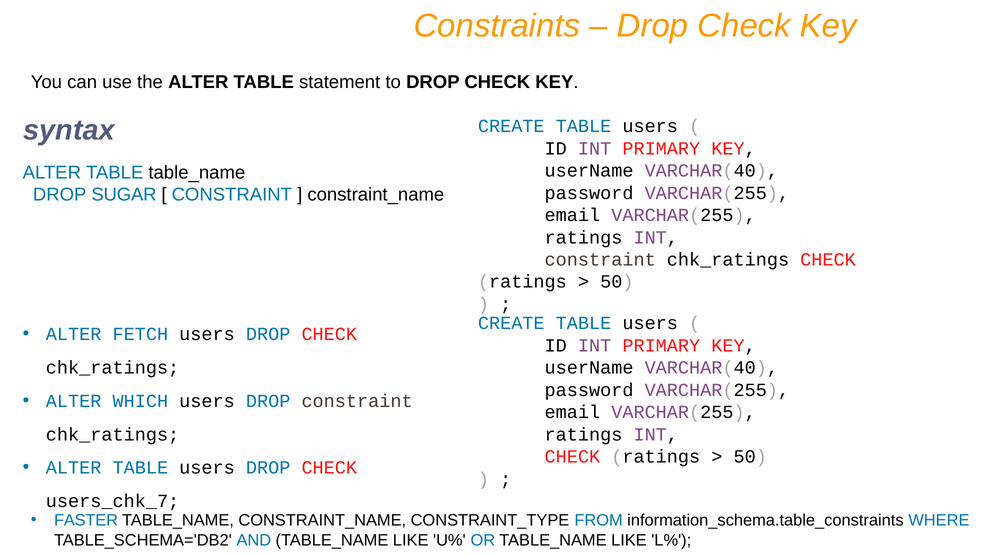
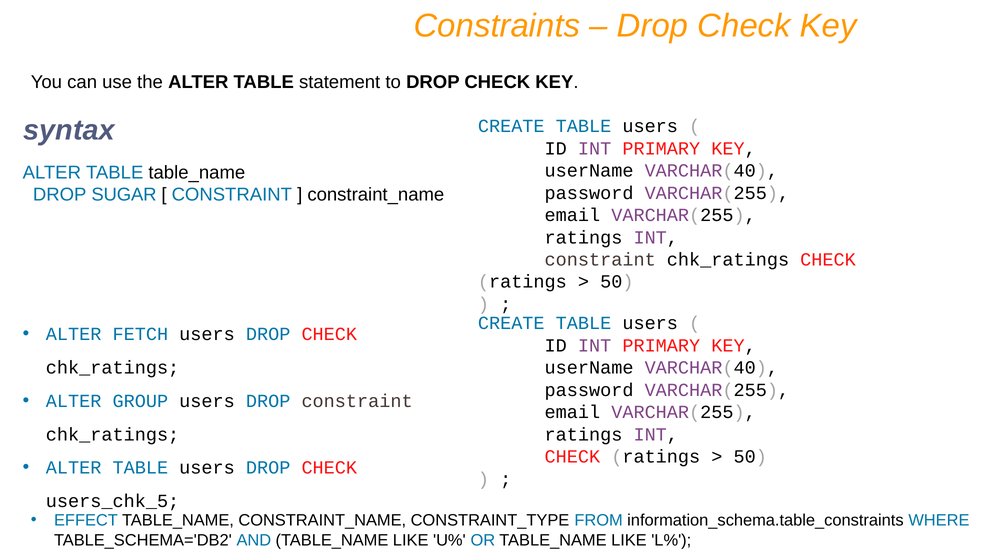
WHICH: WHICH -> GROUP (140, 401)
users_chk_7: users_chk_7 -> users_chk_5 (113, 501)
FASTER: FASTER -> EFFECT (86, 520)
